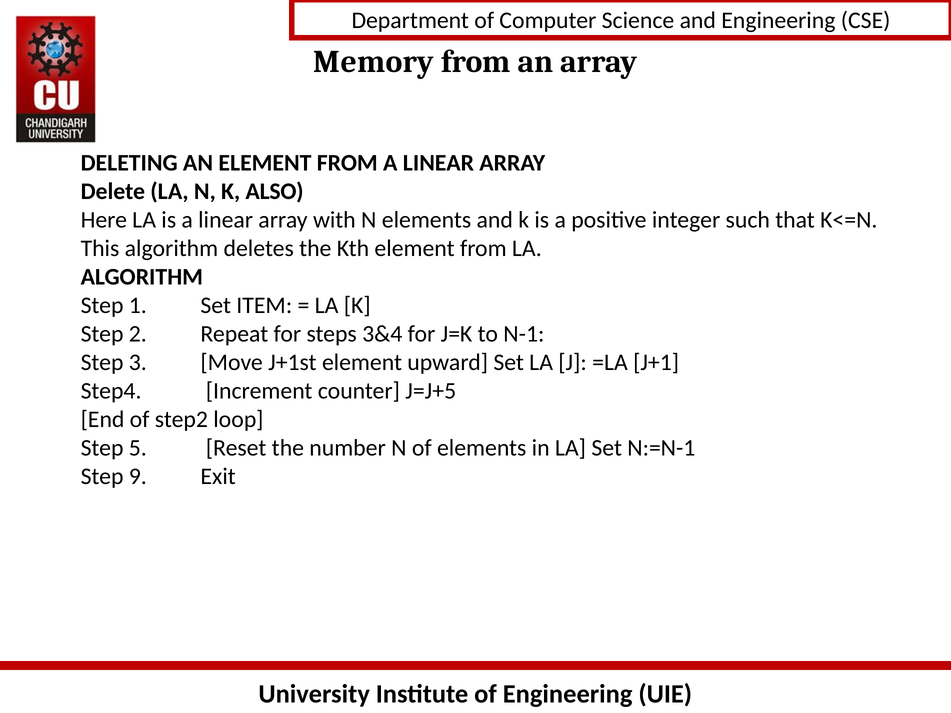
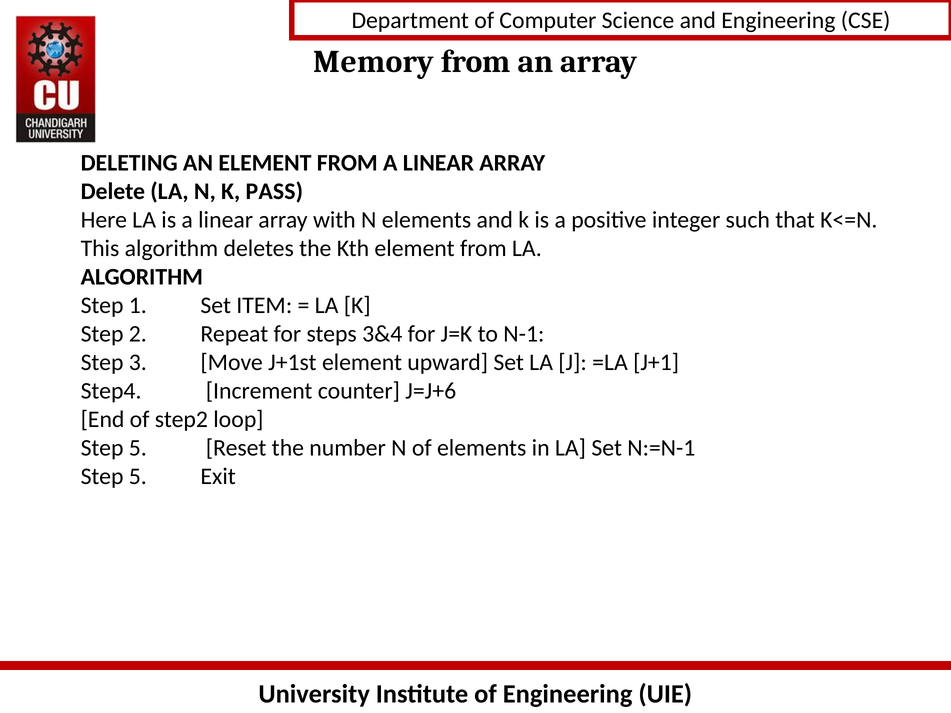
ALSO: ALSO -> PASS (274, 191)
J=J+5: J=J+5 -> J=J+6 (431, 391)
9: 9 -> 5 (138, 477)
